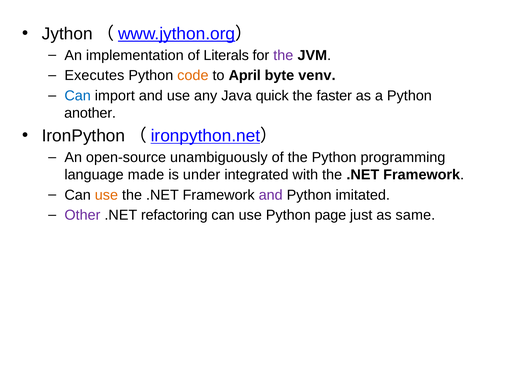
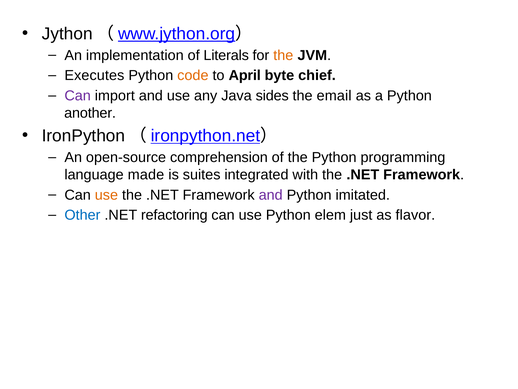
the colour: purple -> orange (283, 55)
venv: venv -> chief (317, 75)
Can colour: blue -> purple (78, 96)
quick: quick -> sides (272, 96)
faster: faster -> email (334, 96)
unambiguously: unambiguously -> comprehension (219, 157)
under: under -> suites (202, 175)
Other colour: purple -> blue (82, 215)
page: page -> elem (330, 215)
same: same -> flavor (415, 215)
